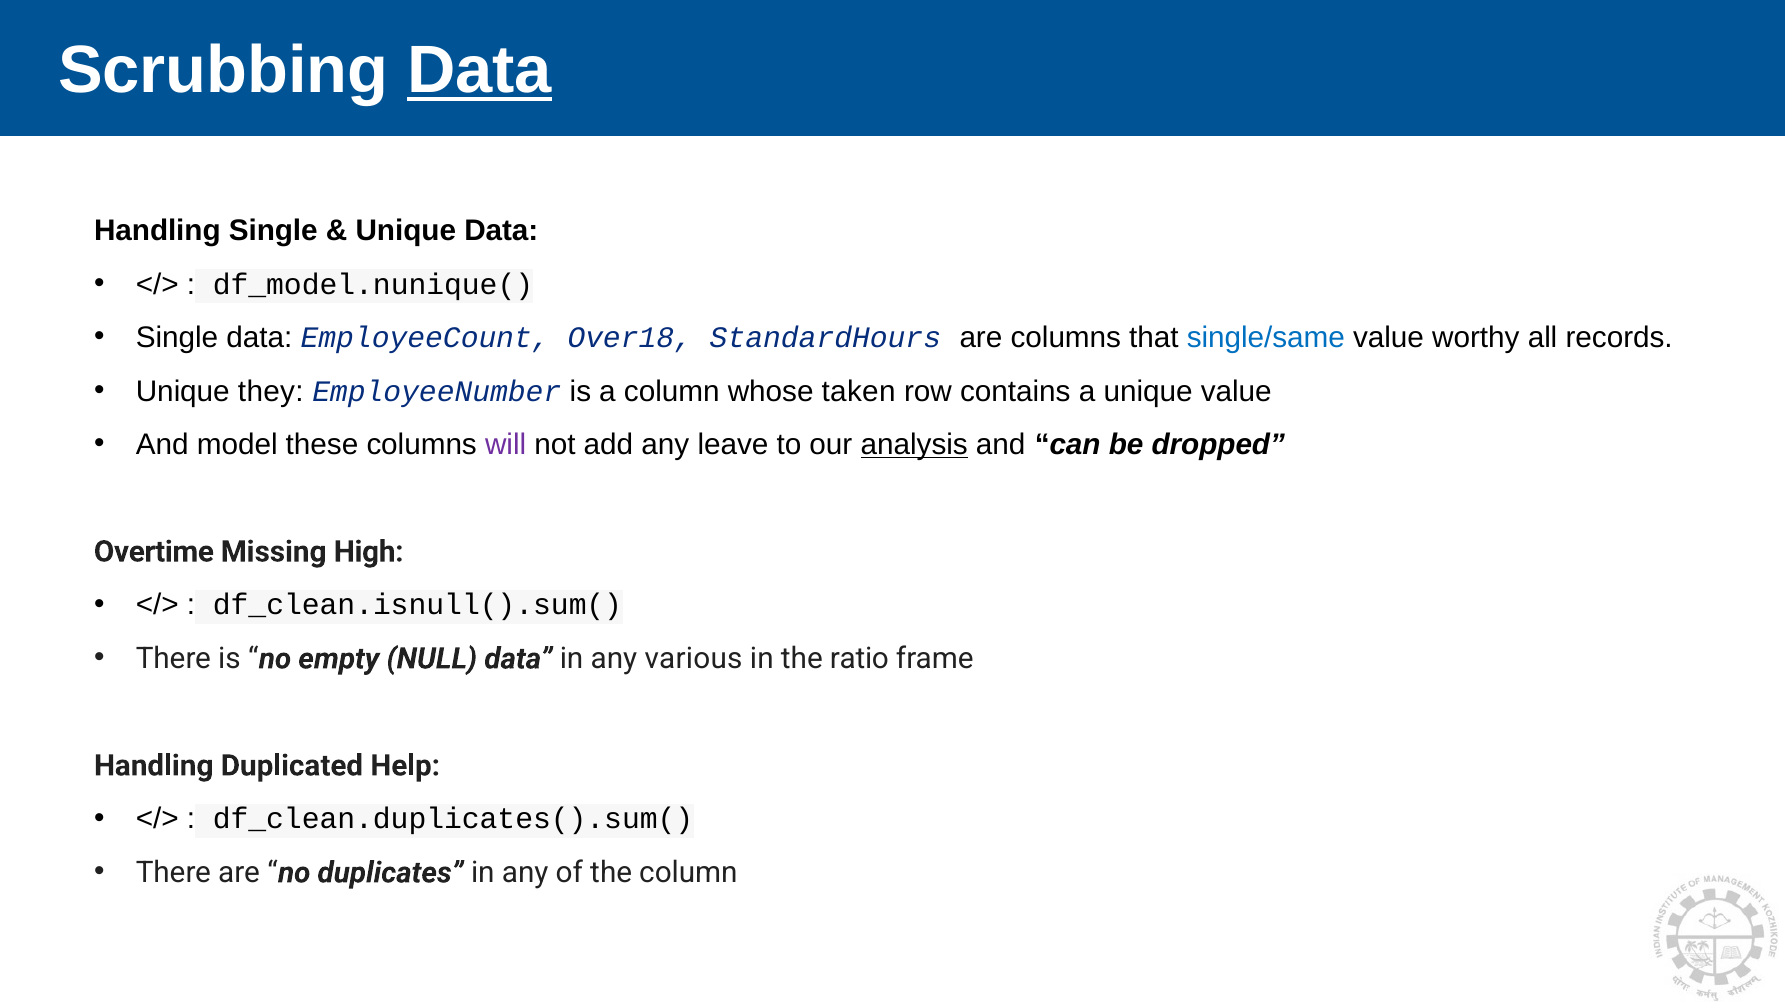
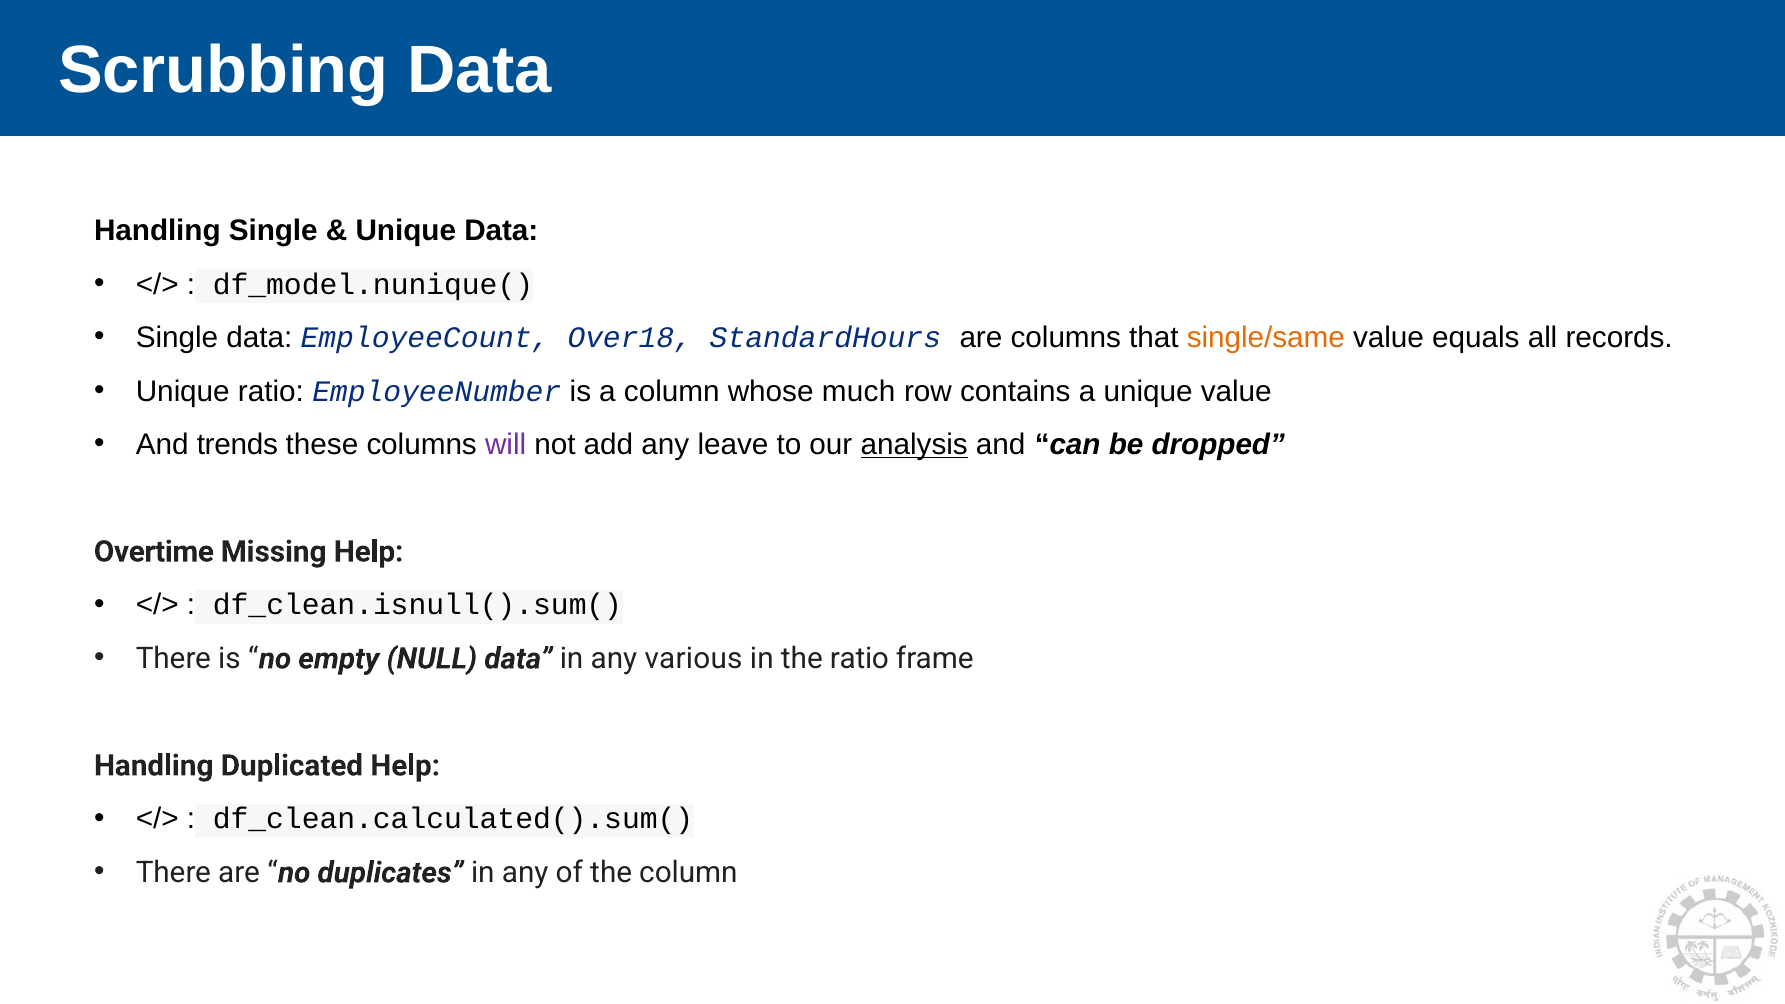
Data underline: present -> none (480, 70)
single/same colour: blue -> orange (1266, 338)
worthy: worthy -> equals (1476, 338)
Unique they: they -> ratio (271, 391)
taken: taken -> much (859, 391)
model: model -> trends (237, 445)
Missing High: High -> Help (369, 552)
df_clean.duplicates().sum(: df_clean.duplicates().sum( -> df_clean.calculated().sum( (453, 819)
